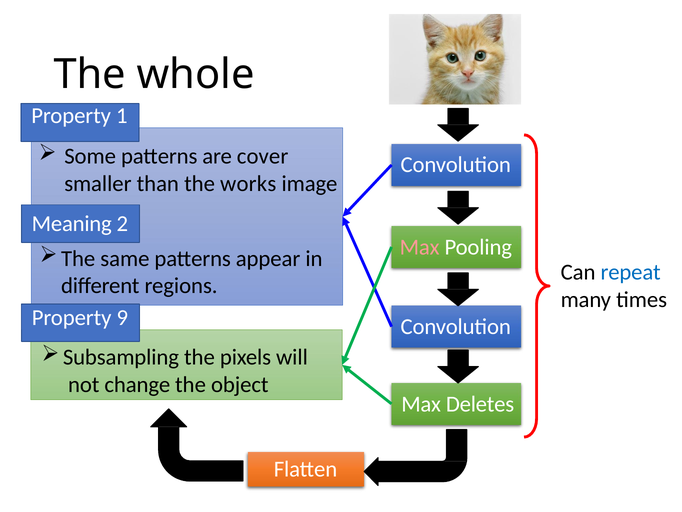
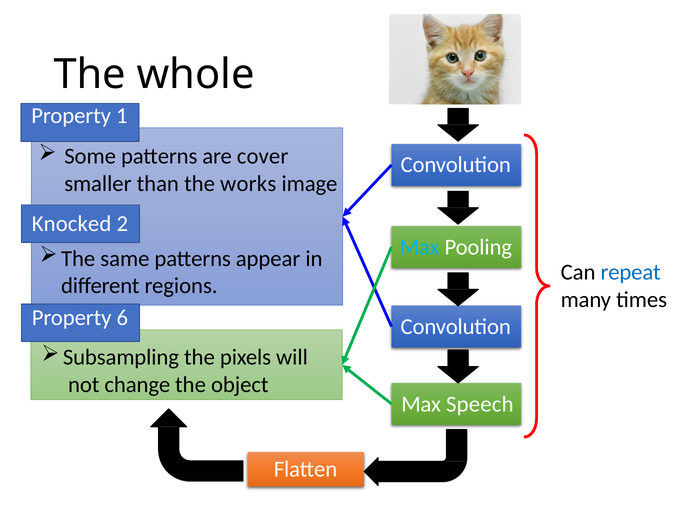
Meaning: Meaning -> Knocked (72, 224)
Max colour: pink -> light blue (420, 247)
9: 9 -> 6 (122, 317)
Deletes: Deletes -> Speech (480, 404)
